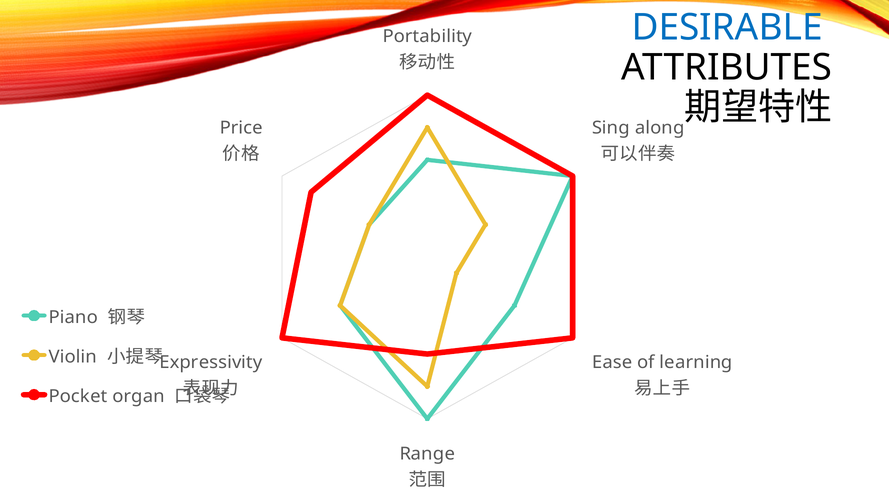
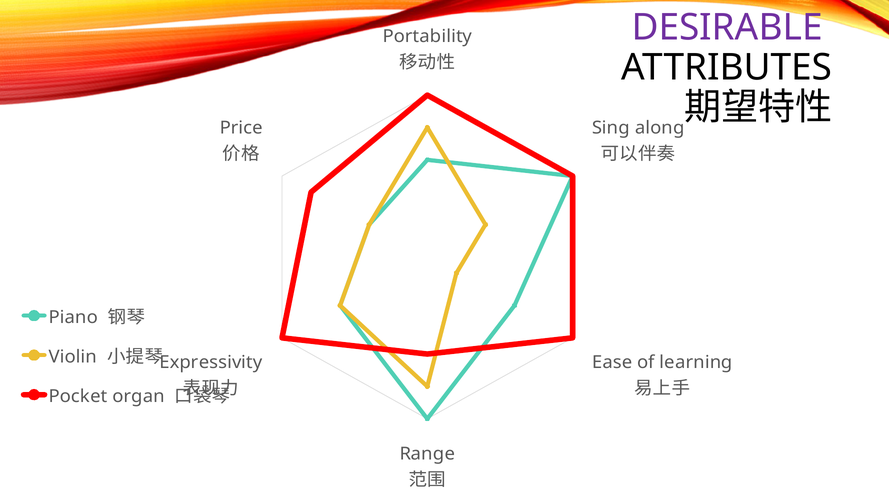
DESIRABLE colour: blue -> purple (727, 27)
